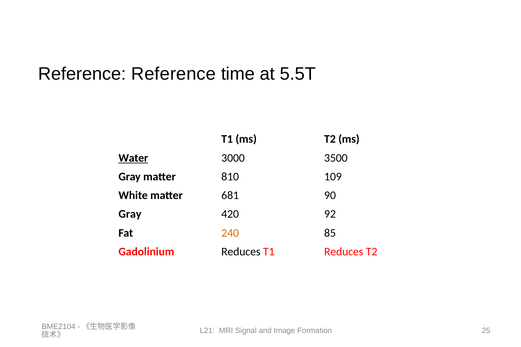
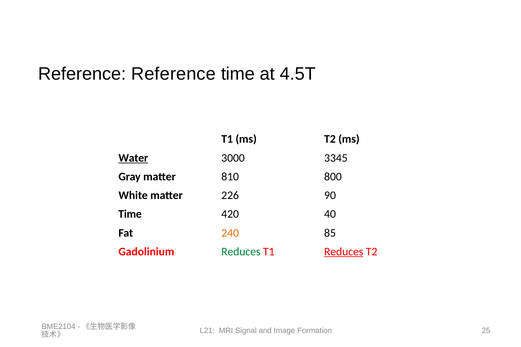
5.5T: 5.5T -> 4.5T (298, 74)
3500: 3500 -> 3345 (336, 158)
109: 109 -> 800 (333, 177)
681: 681 -> 226 (230, 196)
Gray: Gray -> Time (130, 214)
92: 92 -> 40 (330, 214)
Reduces colour: black -> green (241, 252)
Reduces underline: none -> present (344, 252)
